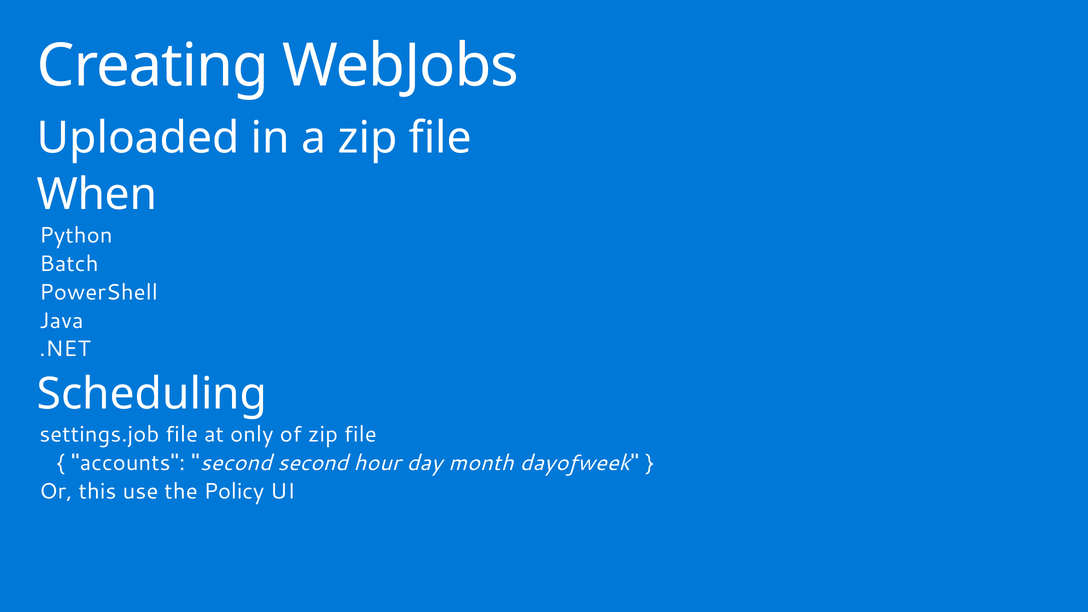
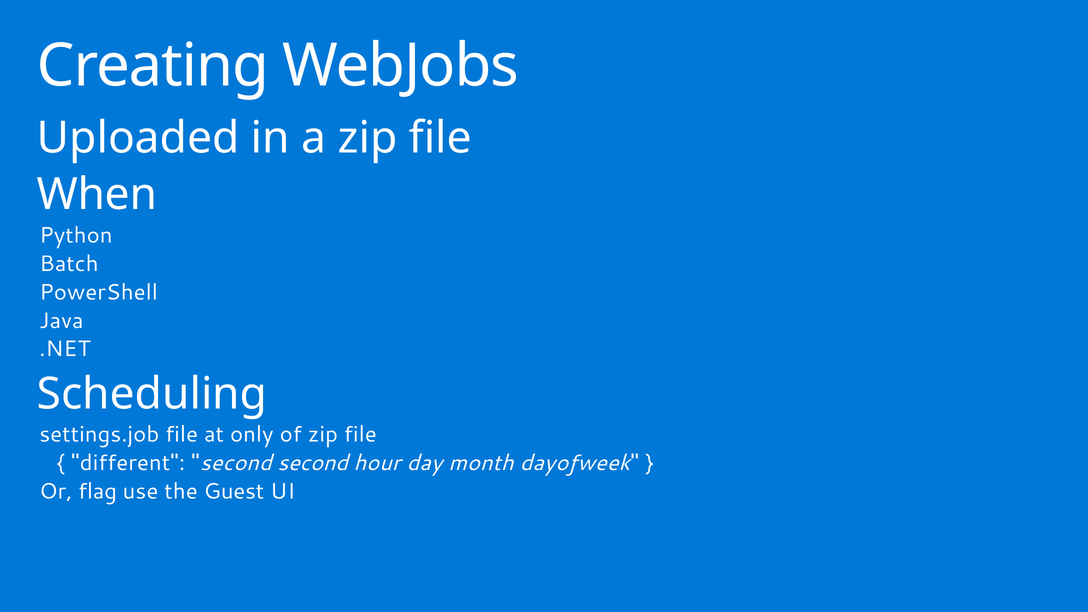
accounts: accounts -> different (128, 463)
this: this -> flag (98, 491)
Policy: Policy -> Guest (234, 491)
